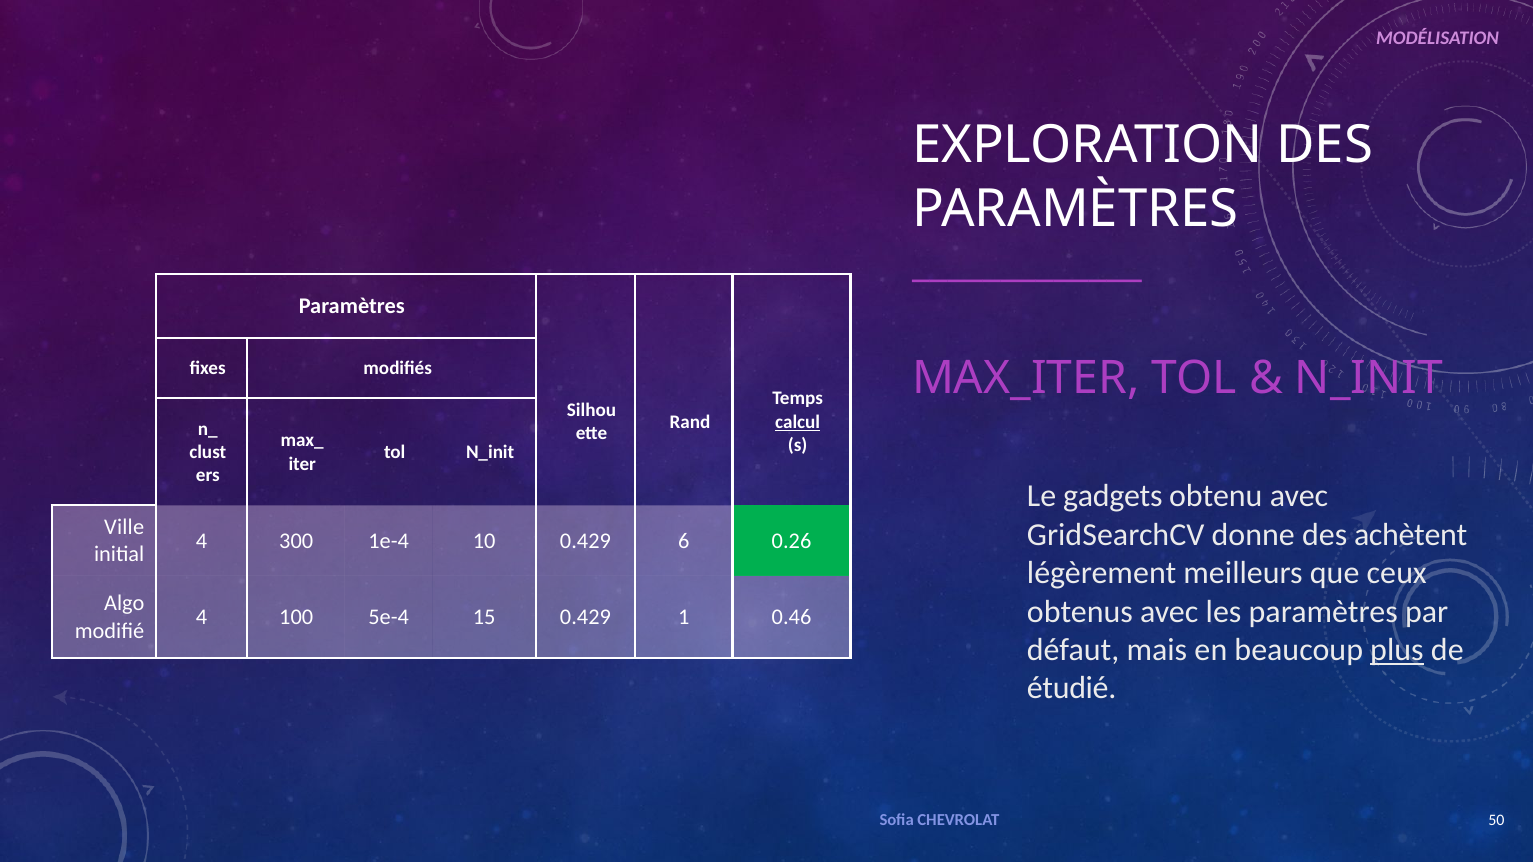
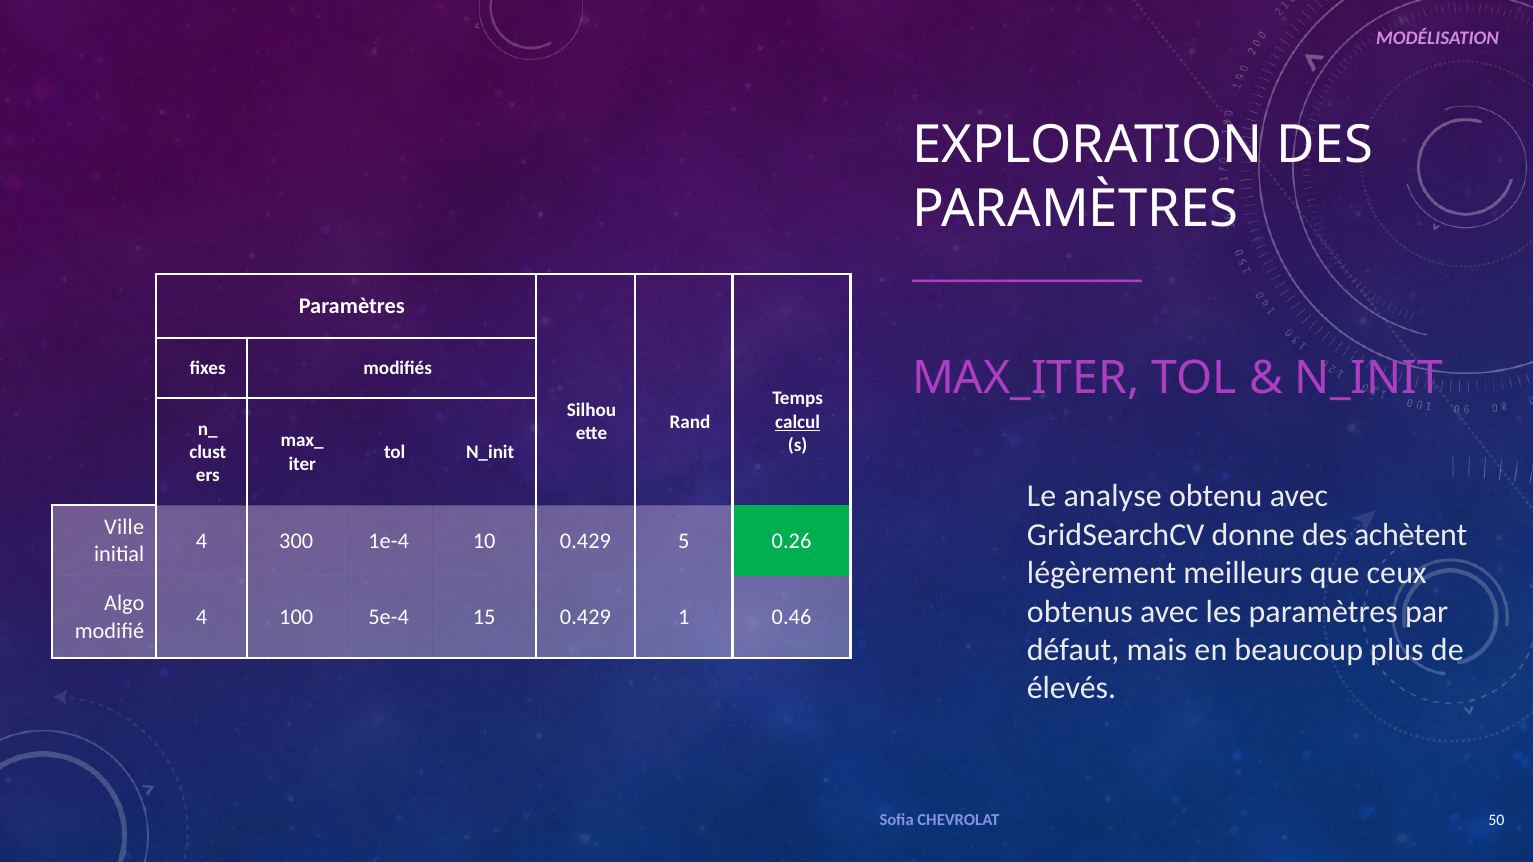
gadgets: gadgets -> analyse (1113, 497)
6: 6 -> 5 (684, 541)
plus underline: present -> none (1397, 650)
étudié: étudié -> élevés (1072, 689)
